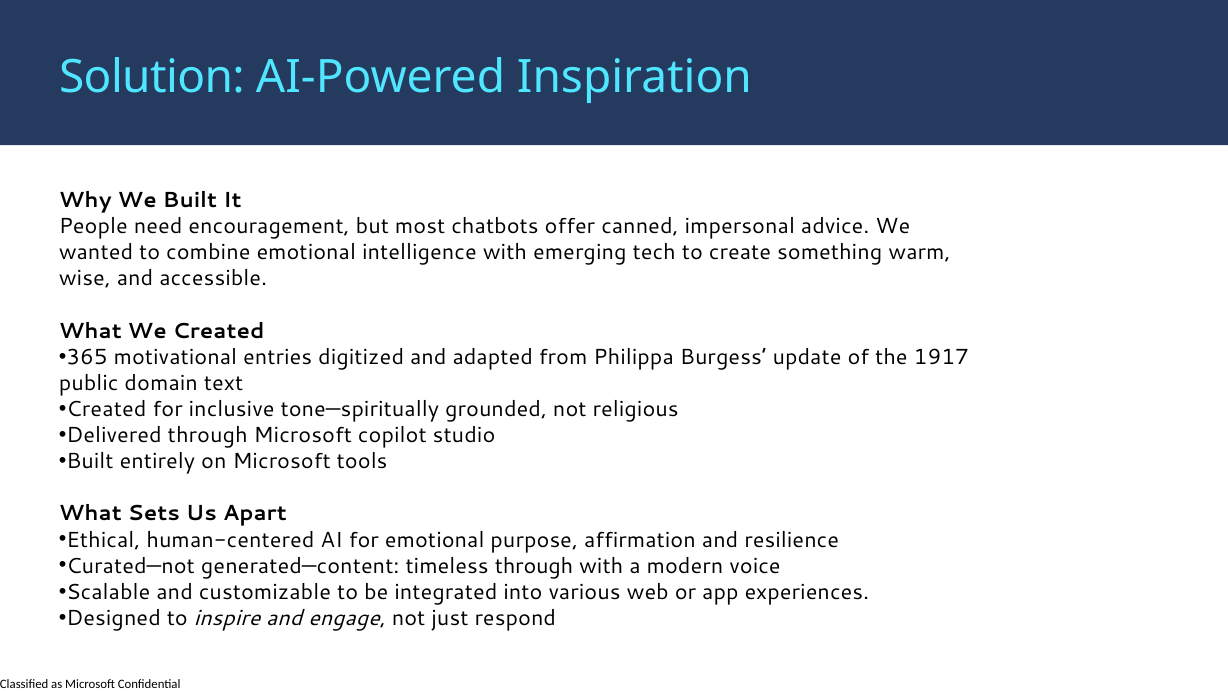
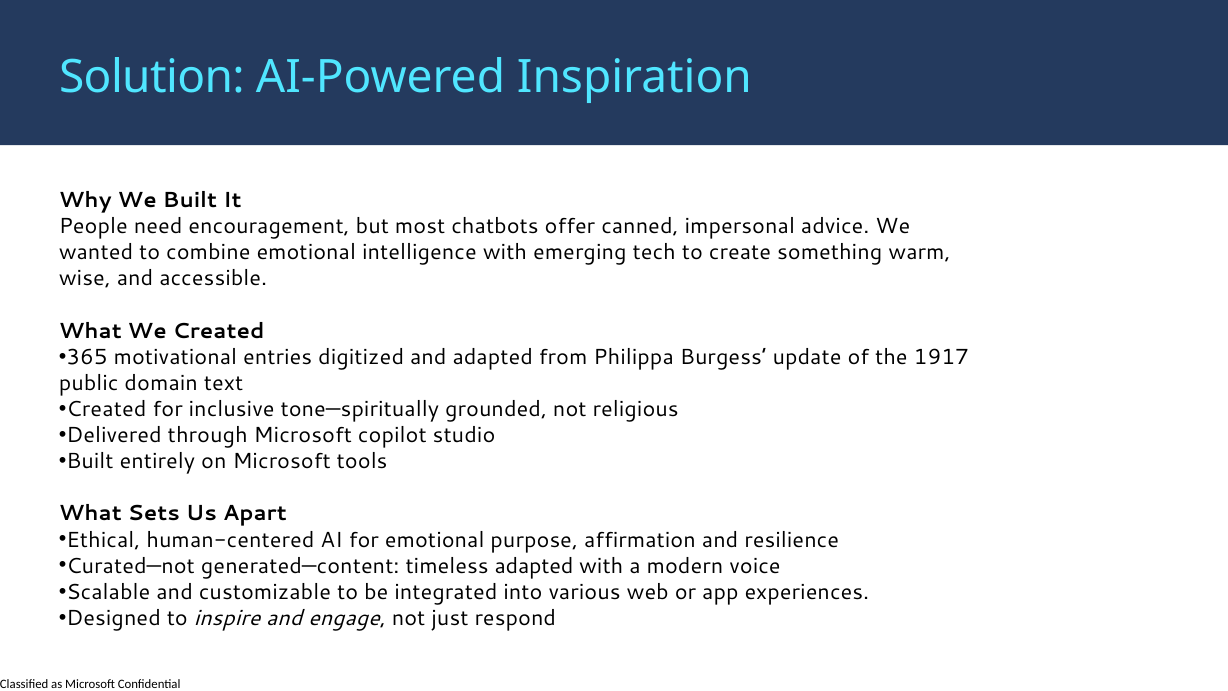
timeless through: through -> adapted (534, 566)
